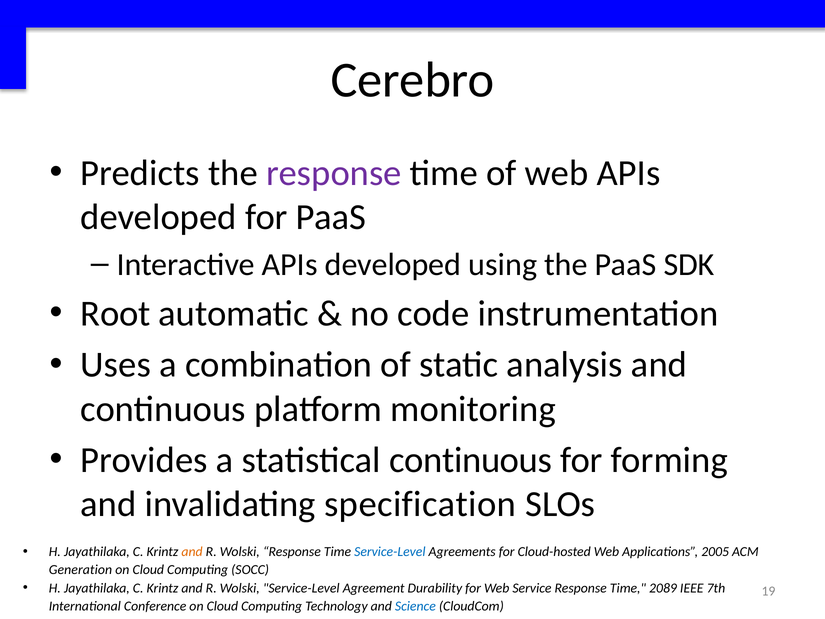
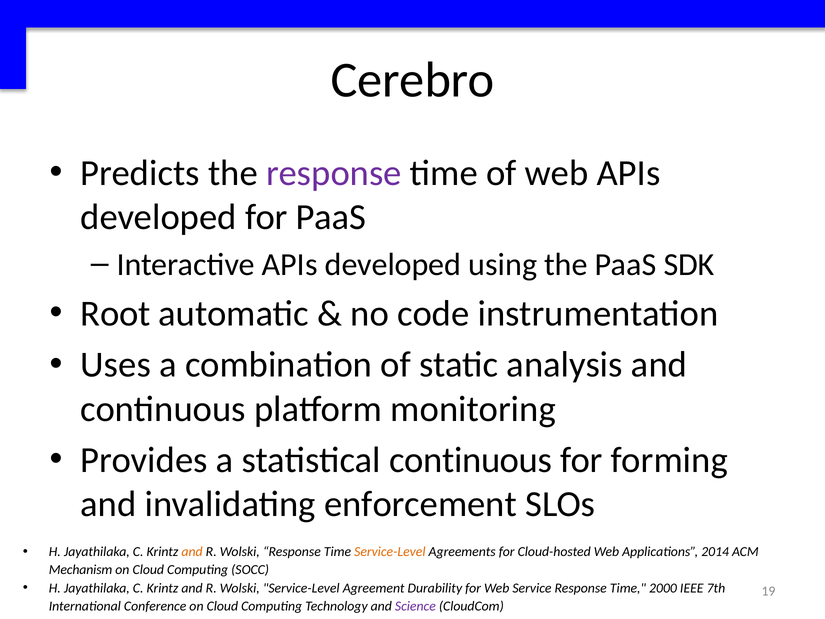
specification: specification -> enforcement (420, 504)
Service-Level colour: blue -> orange (390, 551)
2005: 2005 -> 2014 (715, 551)
Generation: Generation -> Mechanism (81, 570)
2089: 2089 -> 2000 (663, 588)
Science colour: blue -> purple (415, 606)
